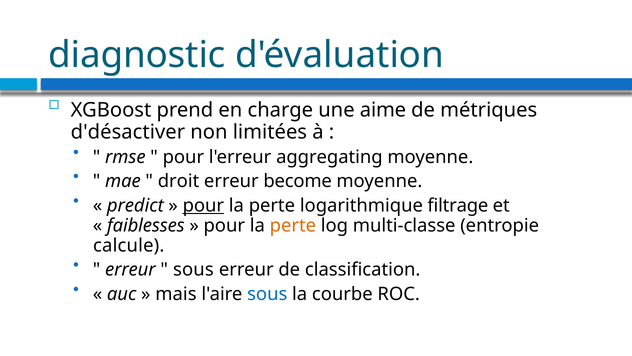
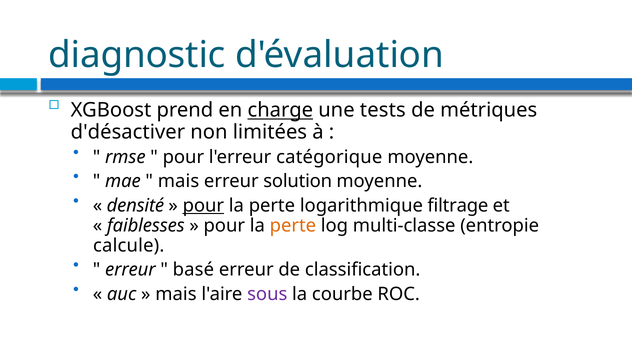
charge underline: none -> present (280, 110)
aime: aime -> tests (383, 110)
aggregating: aggregating -> catégorique (329, 157)
droit: droit -> mais (178, 181)
become: become -> solution (298, 181)
predict: predict -> densité (135, 205)
sous: sous -> basé (193, 269)
sous colour: blue -> purple (267, 294)
